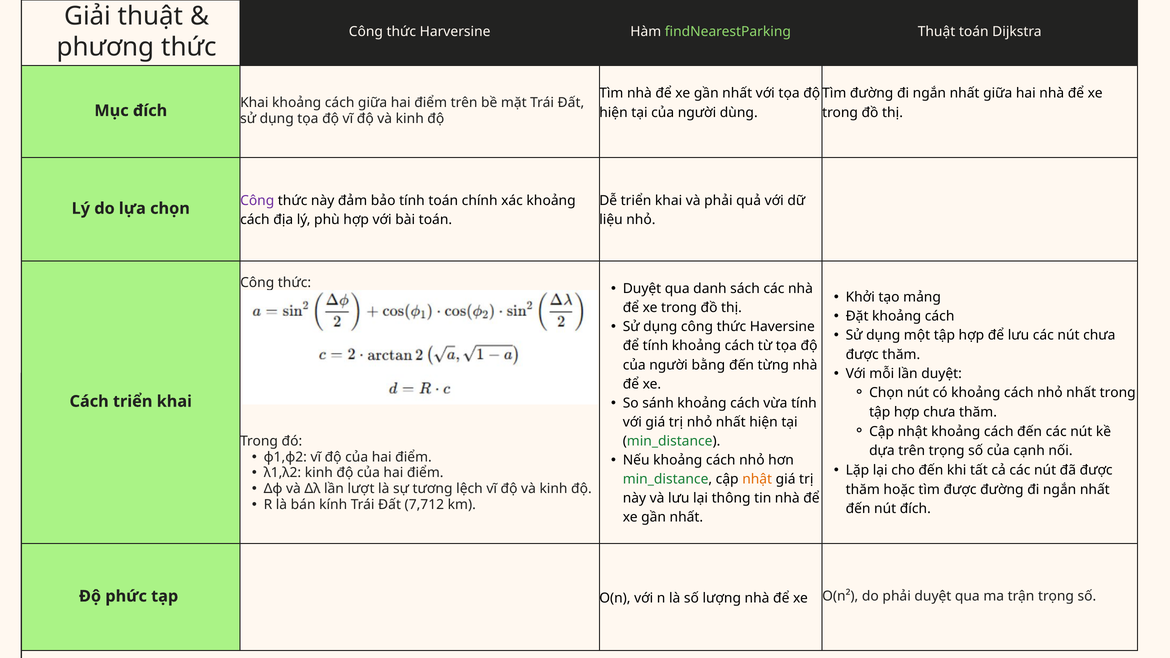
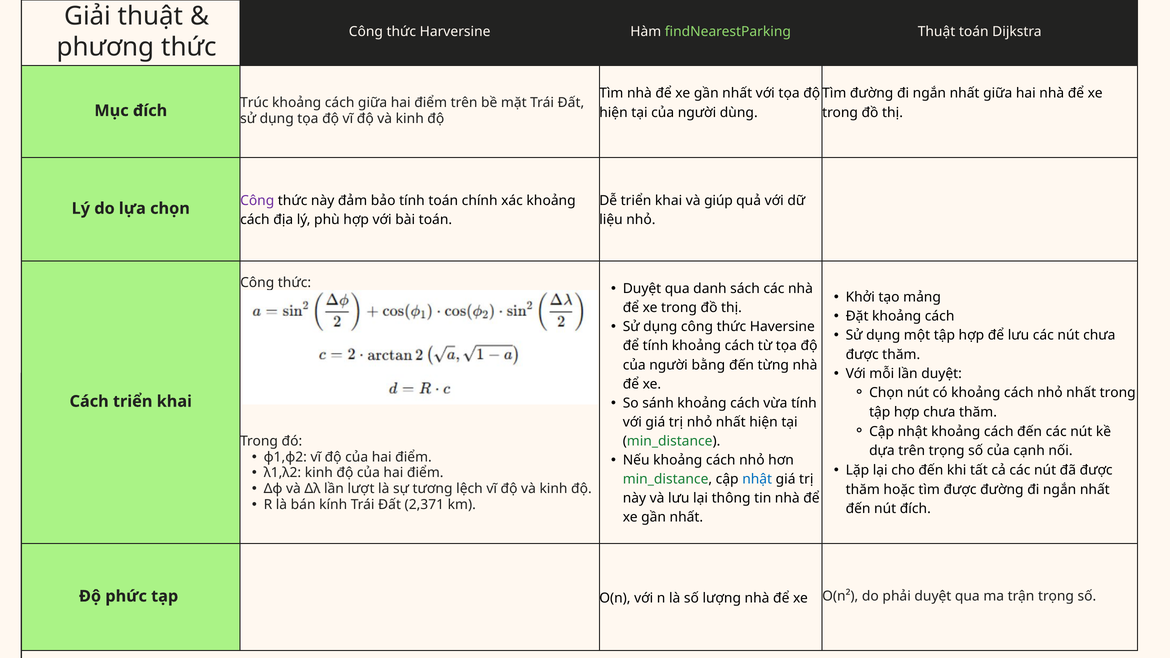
Khai: Khai -> Trúc (254, 103)
và phải: phải -> giúp (718, 201)
nhật colour: orange -> blue (757, 479)
7,712: 7,712 -> 2,371 (424, 505)
